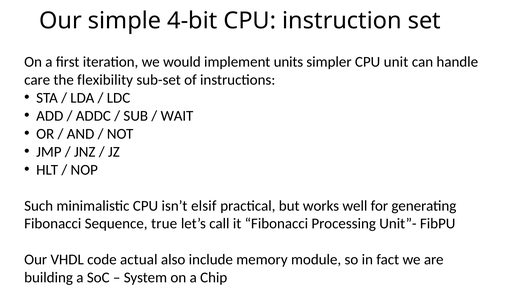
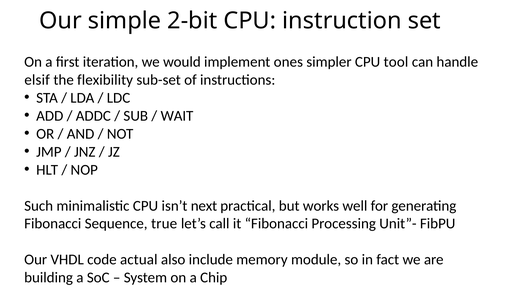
4-bit: 4-bit -> 2-bit (192, 21)
units: units -> ones (288, 62)
unit: unit -> tool (396, 62)
care: care -> elsif (37, 80)
elsif: elsif -> next (204, 206)
